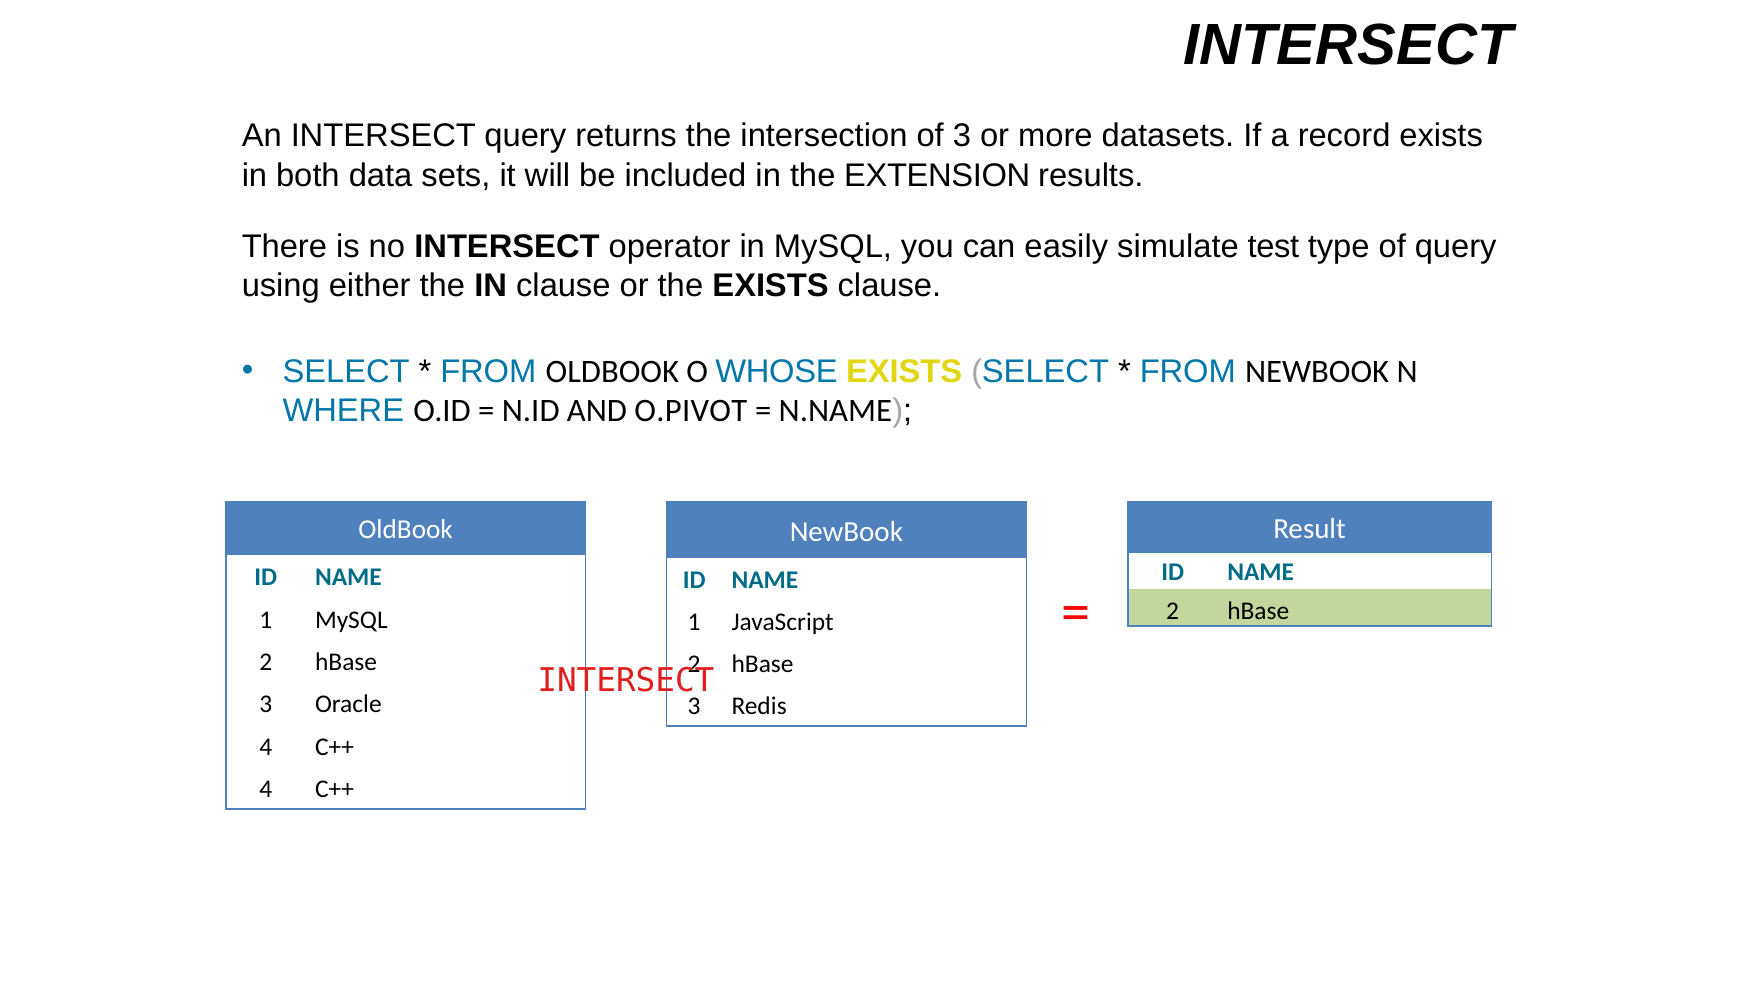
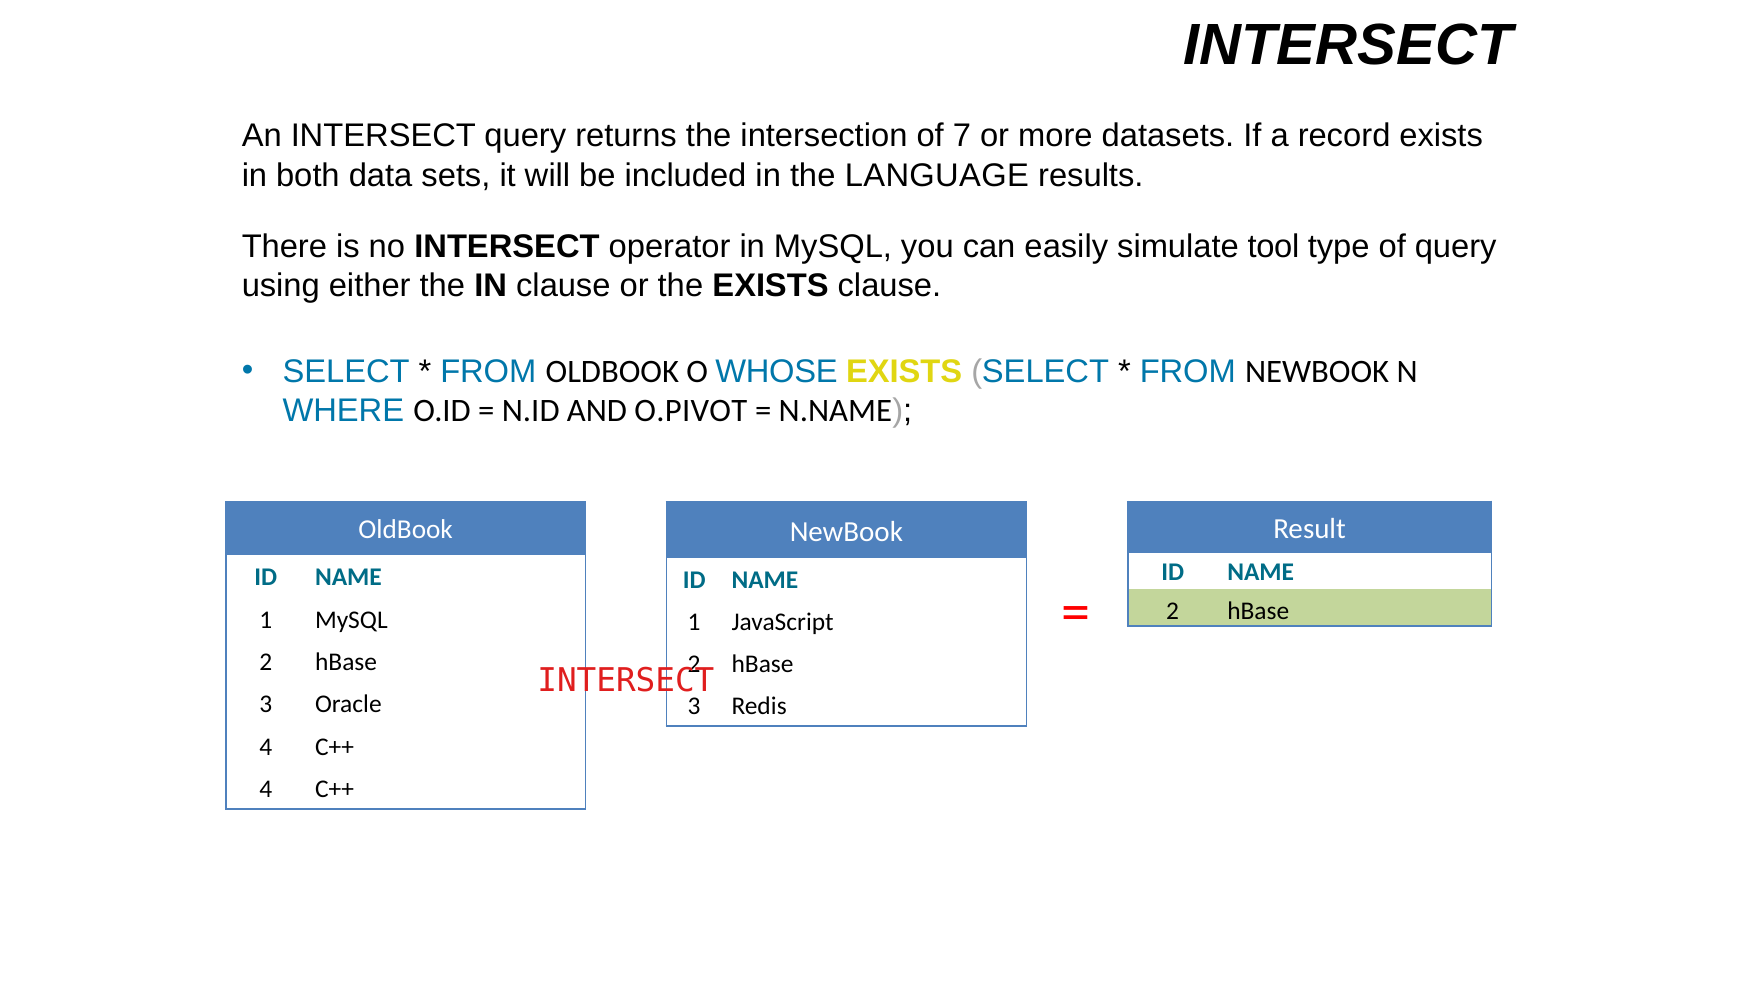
of 3: 3 -> 7 (962, 136)
EXTENSION: EXTENSION -> LANGUAGE (937, 175)
test: test -> tool (1273, 246)
